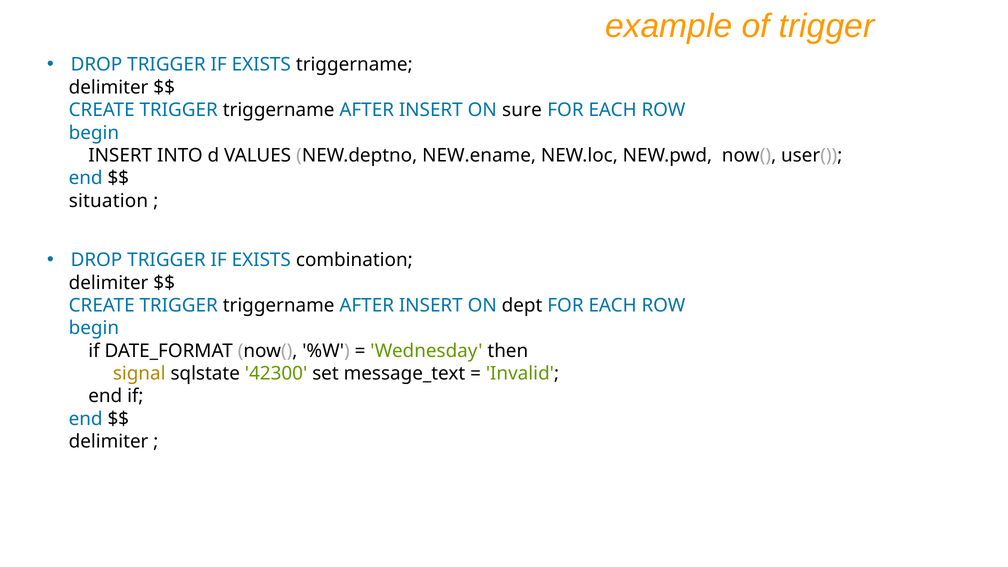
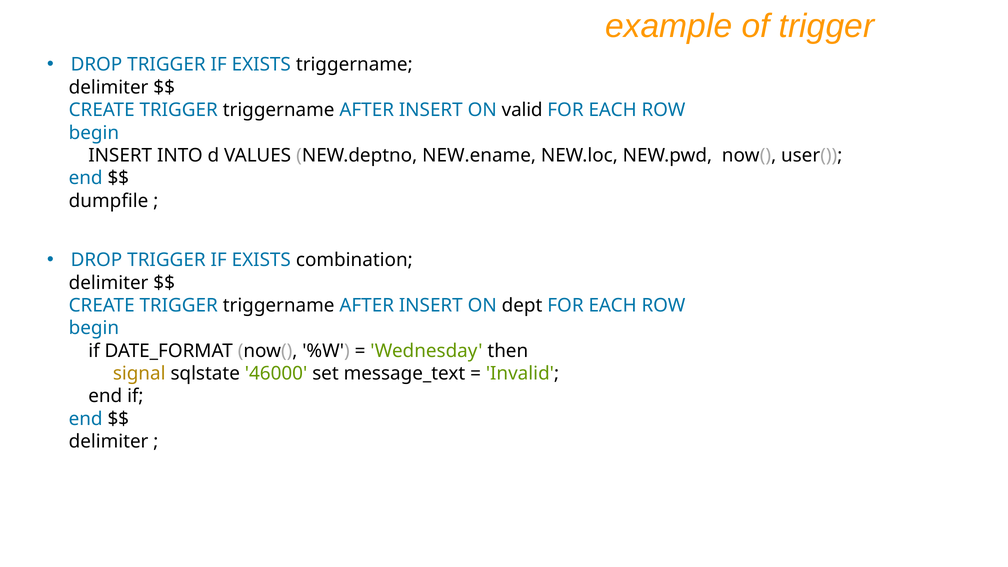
sure: sure -> valid (522, 110)
situation: situation -> dumpfile (109, 201)
42300: 42300 -> 46000 (276, 374)
